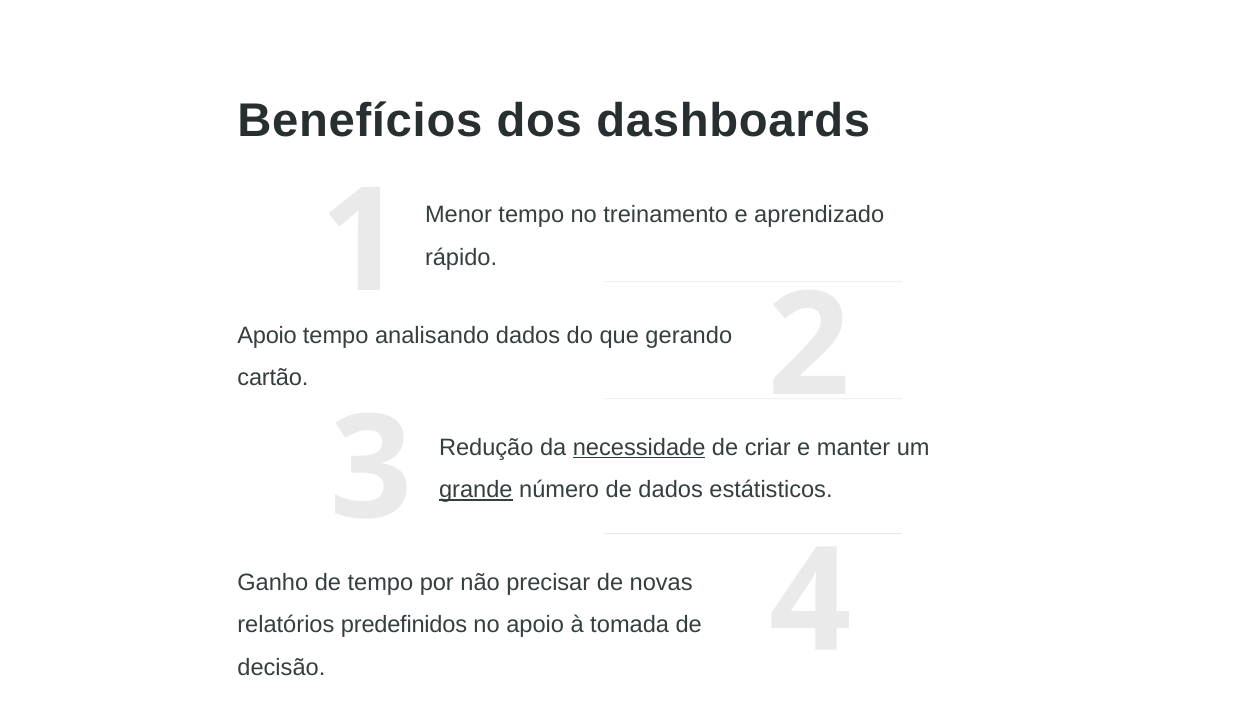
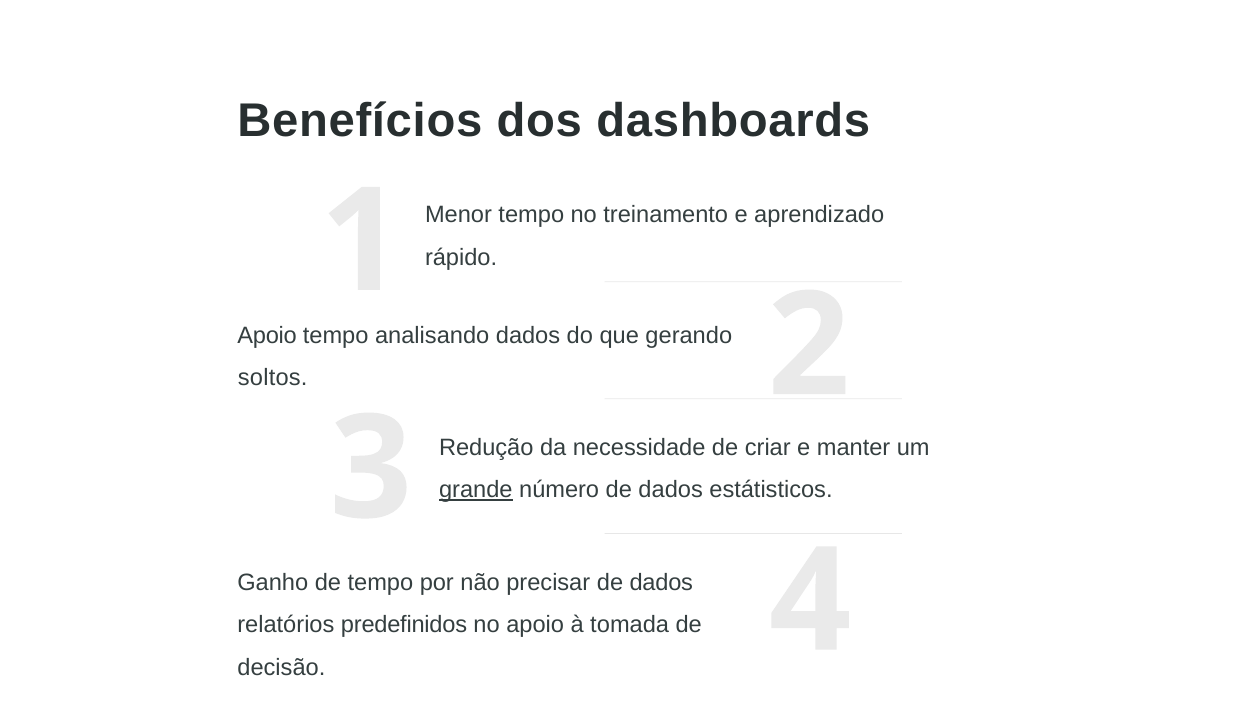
cartão: cartão -> soltos (273, 378)
necessidade underline: present -> none (639, 447)
precisar de novas: novas -> dados (661, 582)
